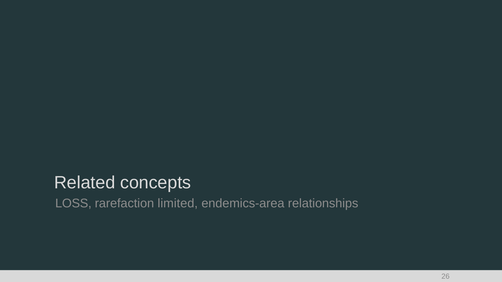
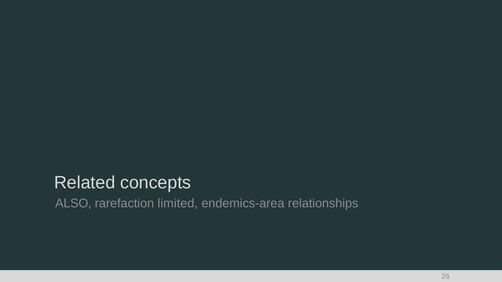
LOSS: LOSS -> ALSO (73, 204)
